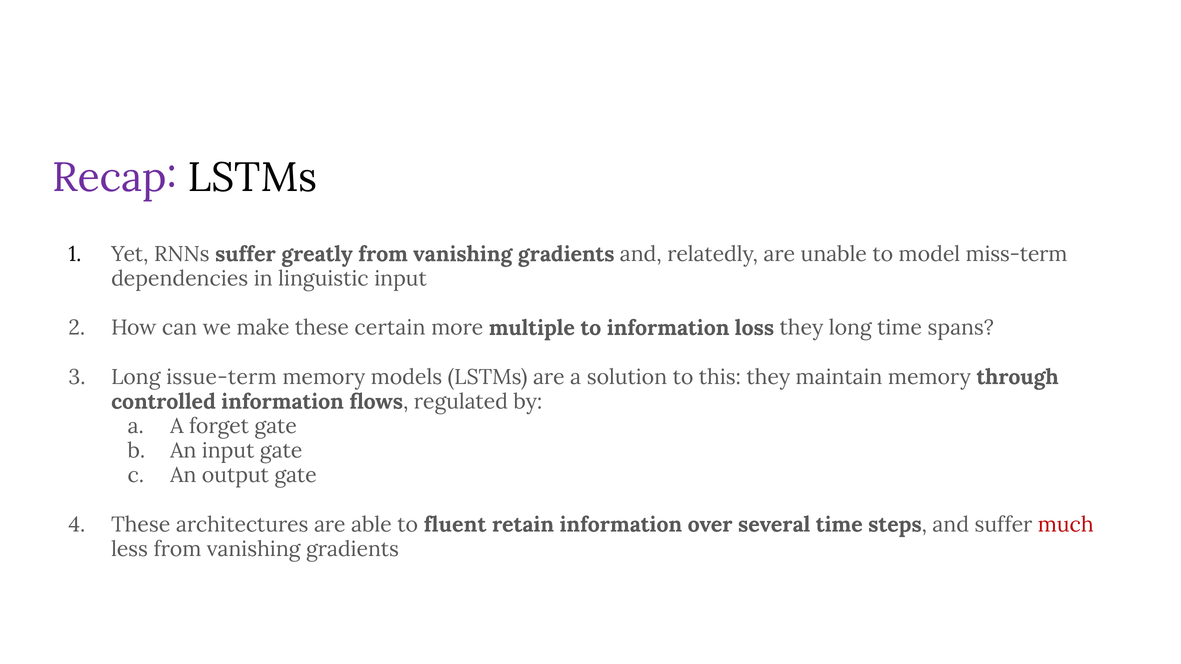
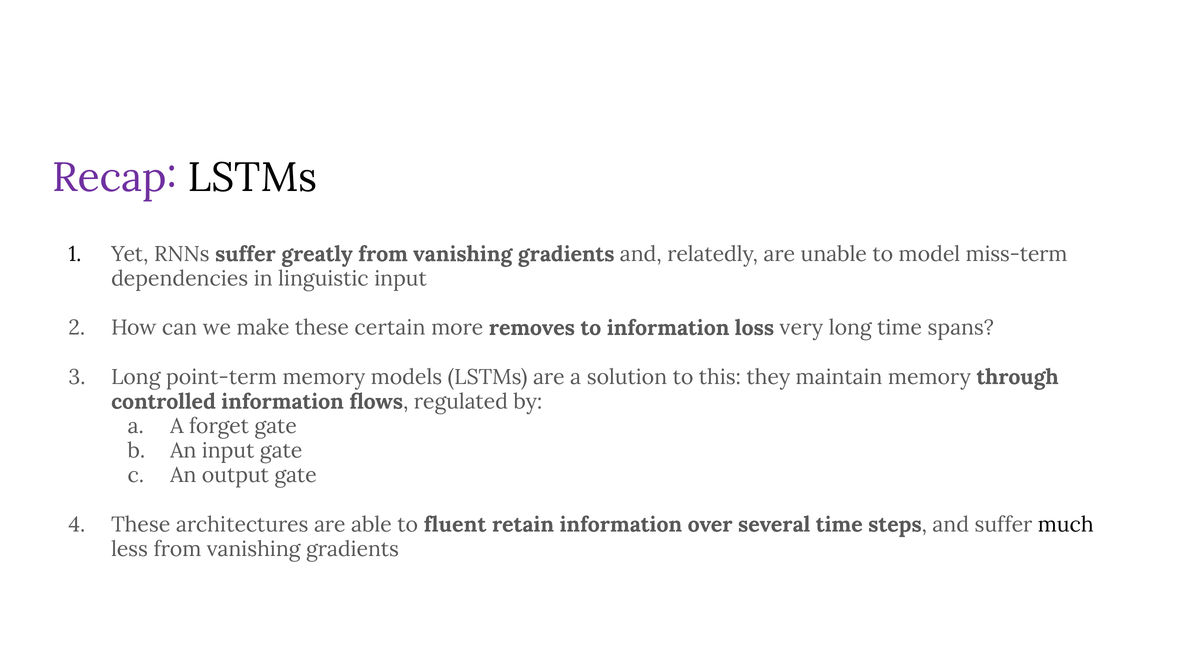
multiple: multiple -> removes (532, 328)
loss they: they -> very (801, 328)
issue-term: issue-term -> point-term (222, 377)
much colour: red -> black (1066, 525)
